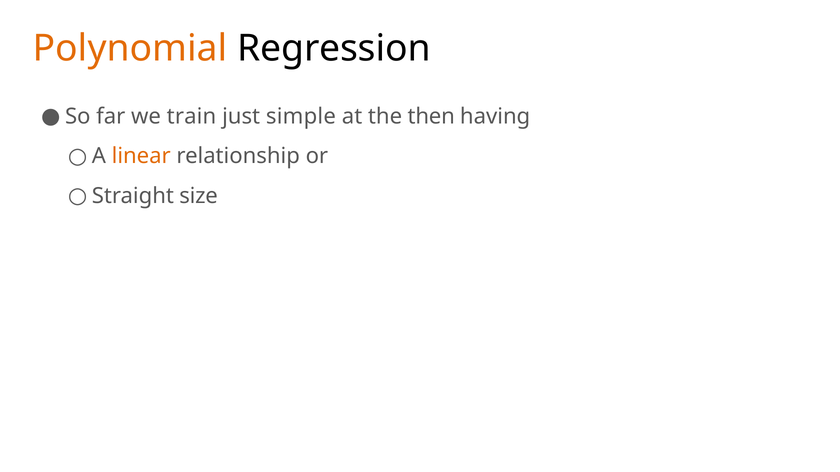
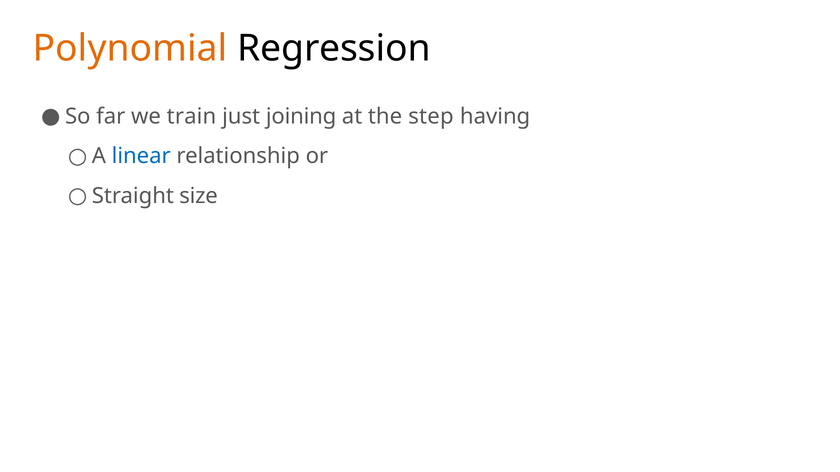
simple: simple -> joining (301, 116)
then: then -> step (431, 116)
linear colour: orange -> blue (141, 156)
